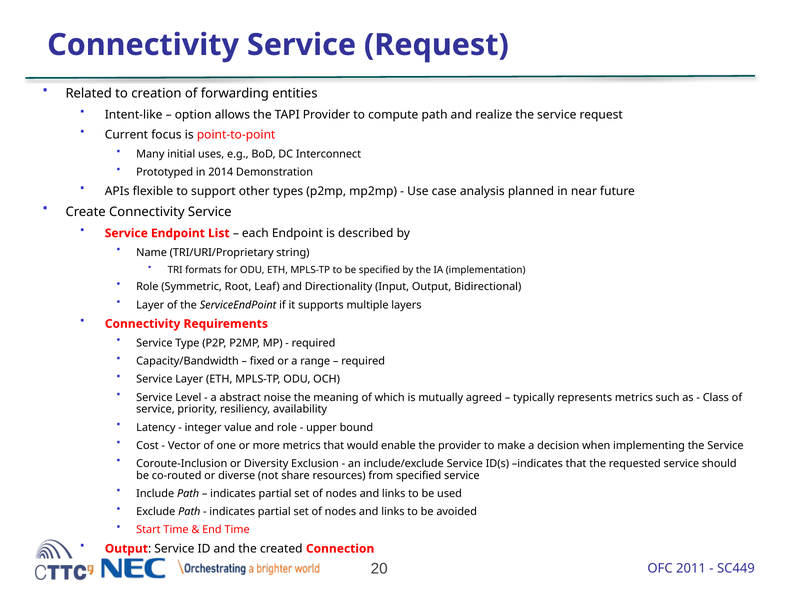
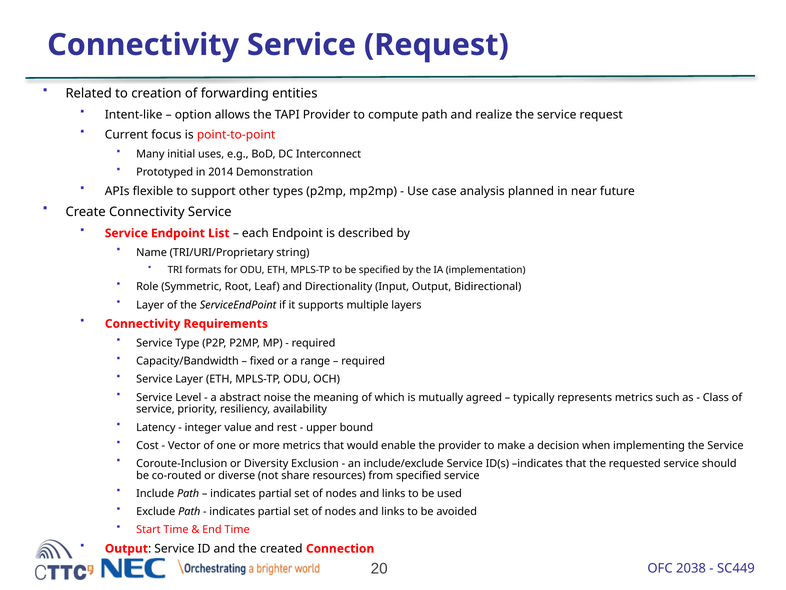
and role: role -> rest (287, 427)
2011: 2011 -> 2038 (691, 568)
